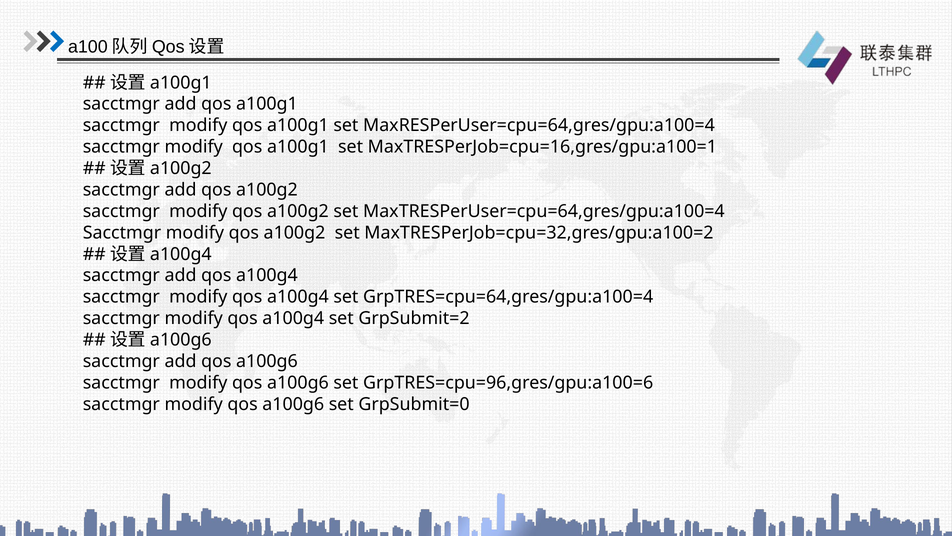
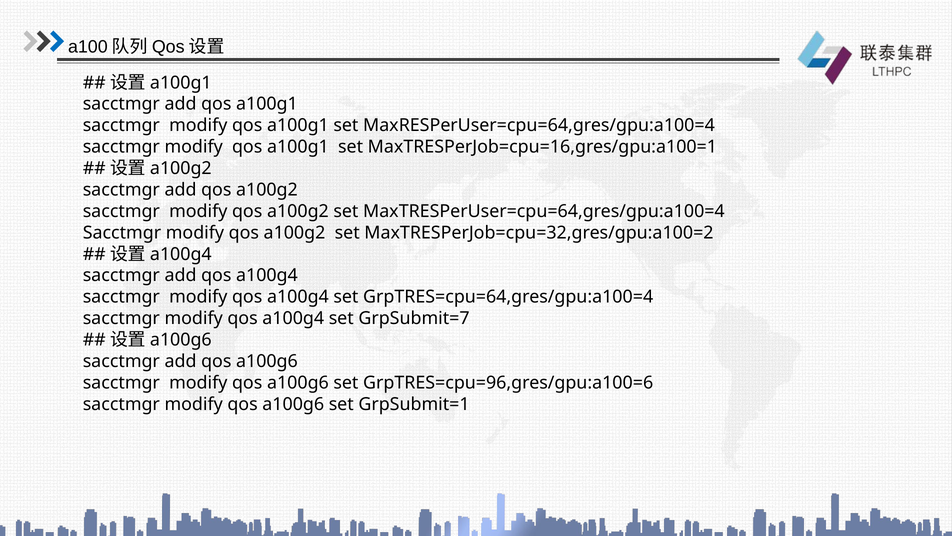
GrpSubmit=2: GrpSubmit=2 -> GrpSubmit=7 (414, 318)
GrpSubmit=0: GrpSubmit=0 -> GrpSubmit=1 (414, 404)
